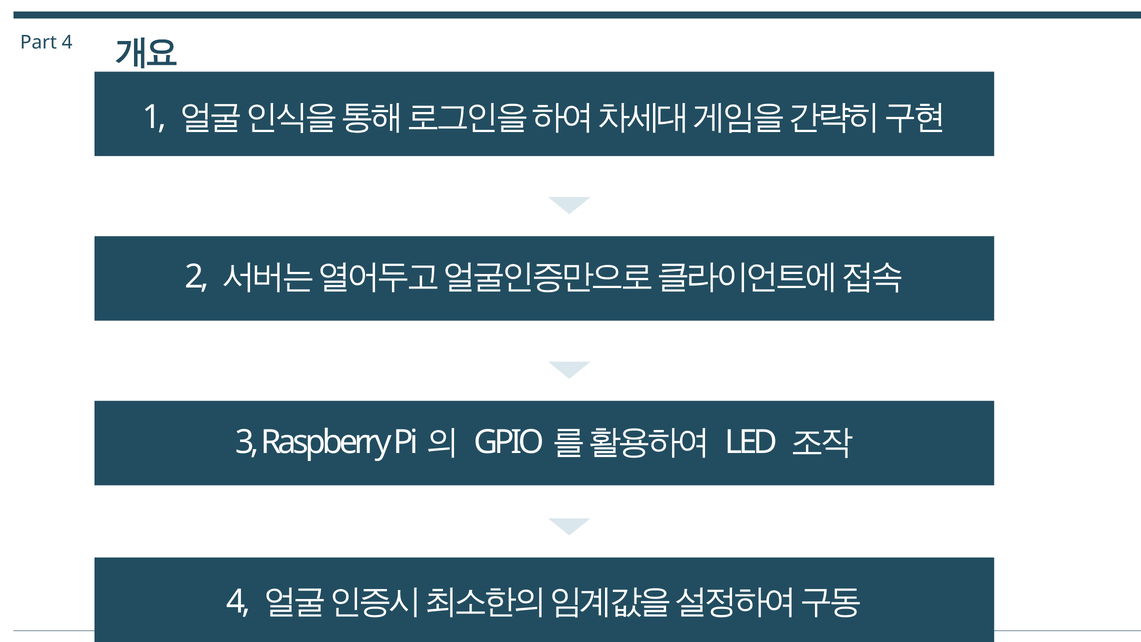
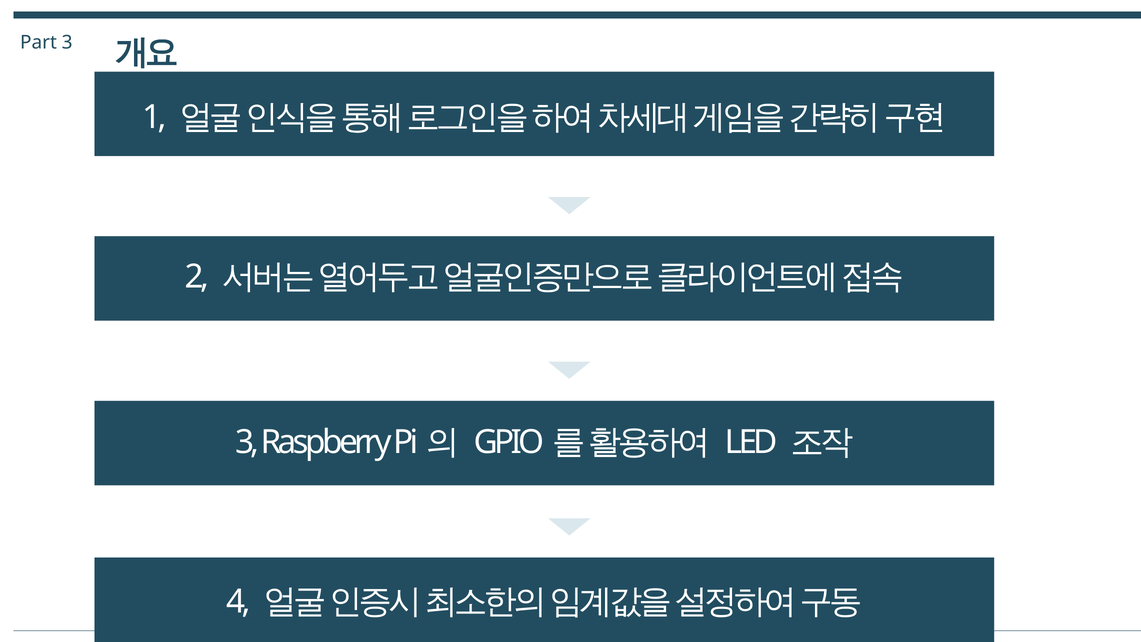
Part 4: 4 -> 3 (67, 42)
